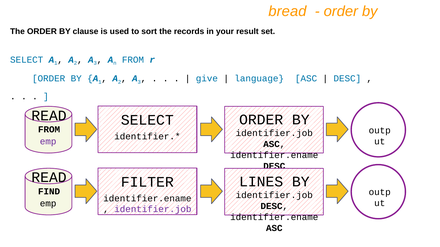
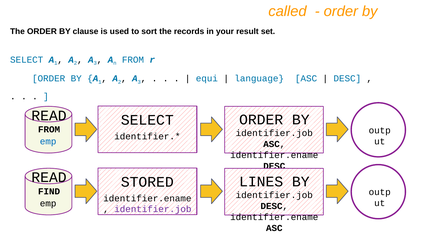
bread: bread -> called (287, 11)
give: give -> equi (207, 79)
emp colour: purple -> blue (48, 142)
FILTER: FILTER -> STORED (147, 182)
